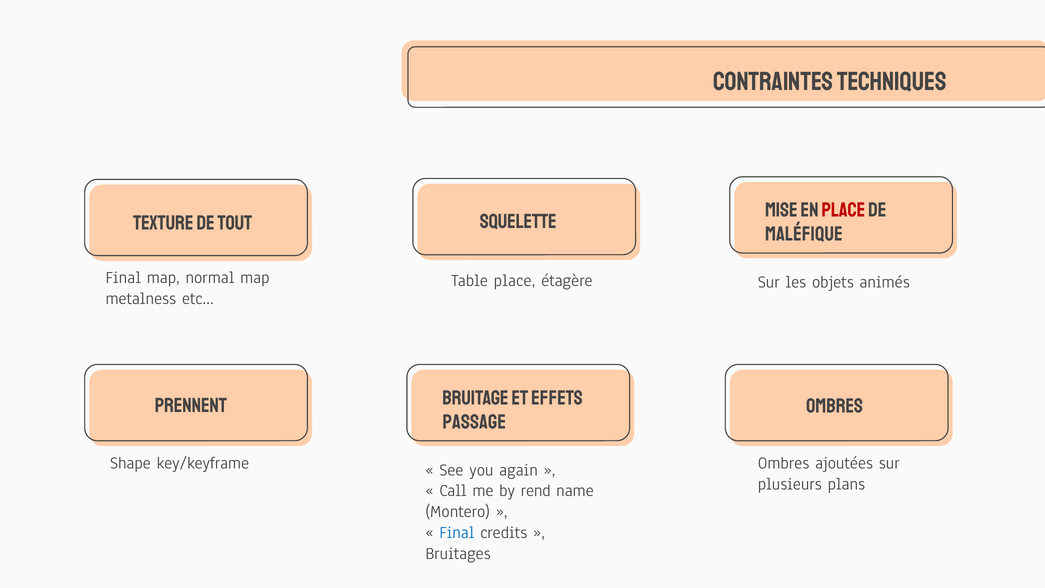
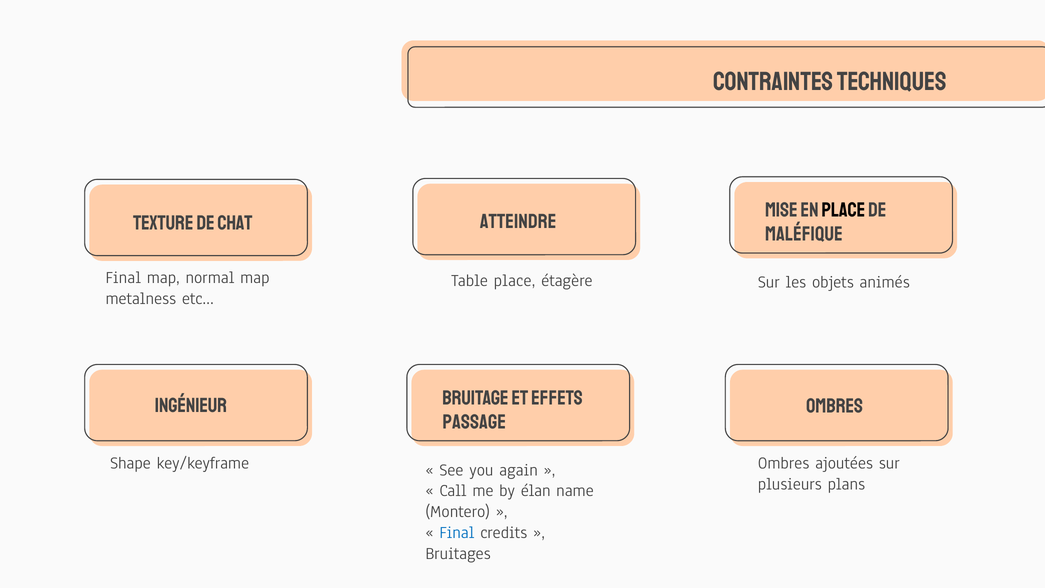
place colour: red -> black (843, 210)
Squelette: Squelette -> Atteindre (518, 221)
tout: tout -> chat (235, 223)
Prennent: Prennent -> Ingénieur (191, 405)
rend: rend -> élan (536, 491)
